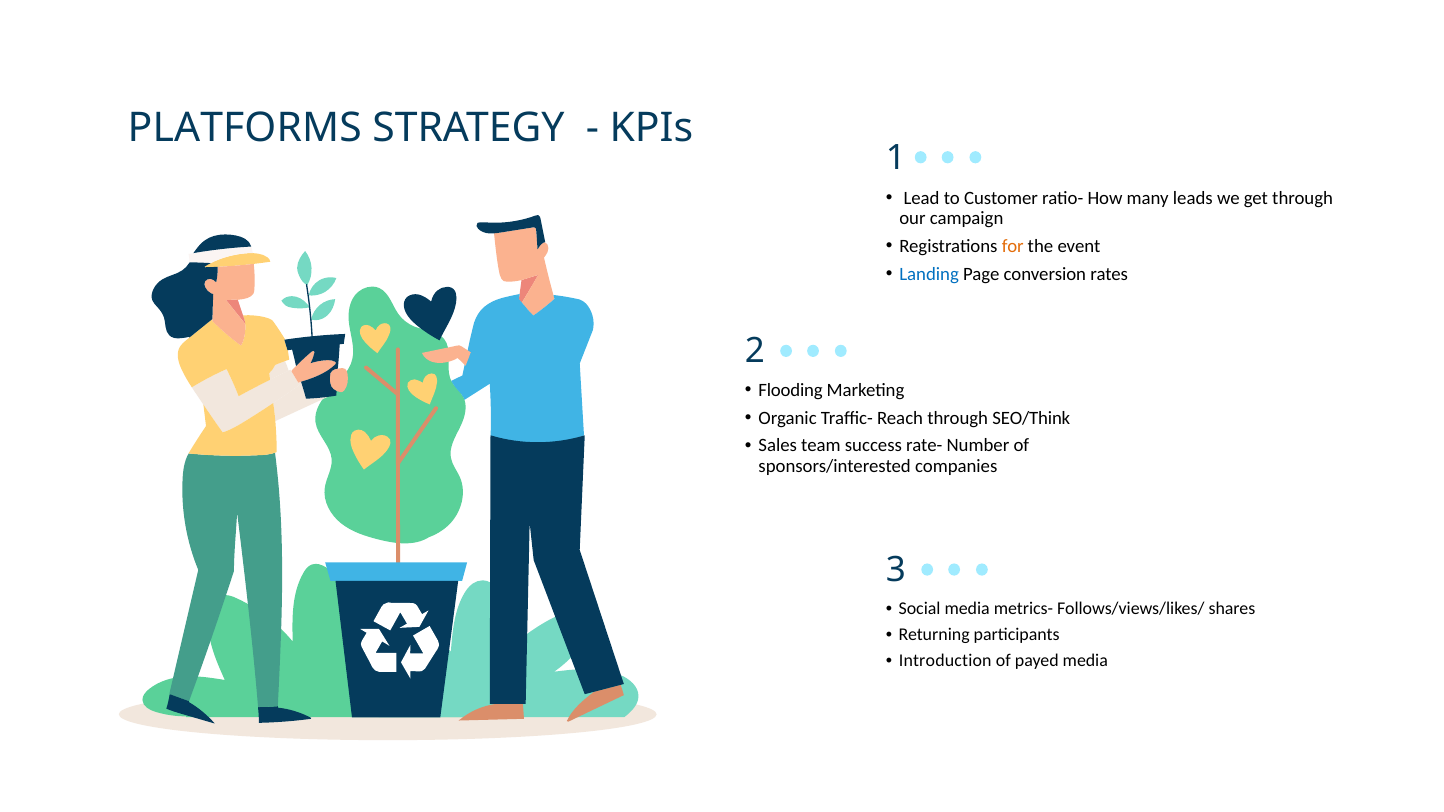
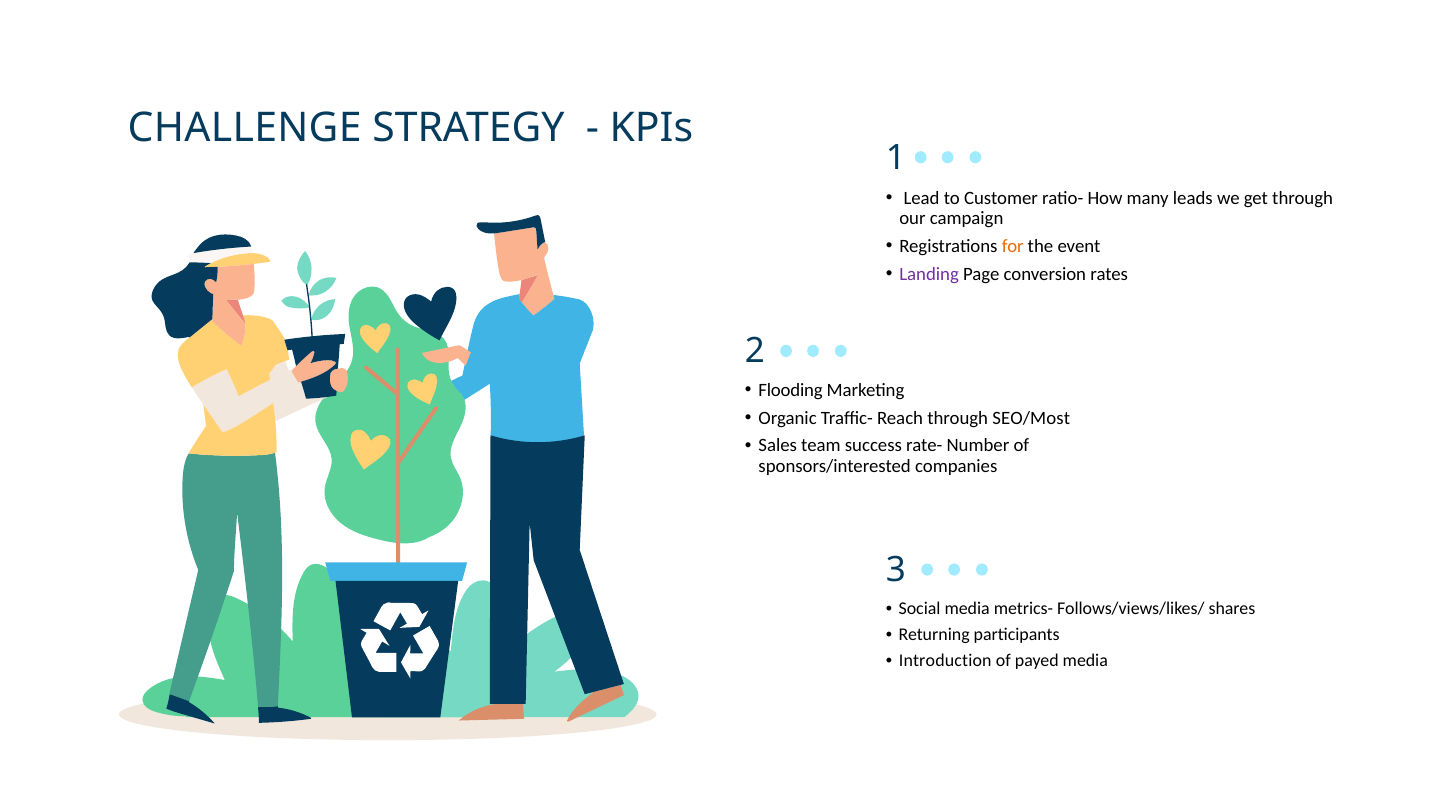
PLATFORMS: PLATFORMS -> CHALLENGE (245, 128)
Landing colour: blue -> purple (929, 274)
SEO/Think: SEO/Think -> SEO/Most (1031, 418)
